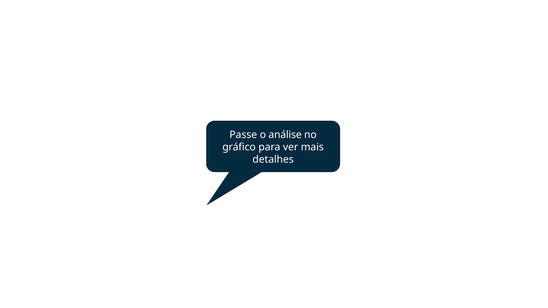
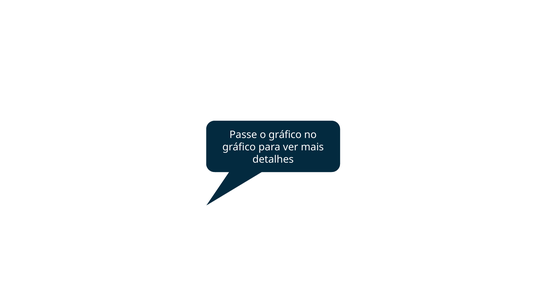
o análise: análise -> gráfico (285, 135)
